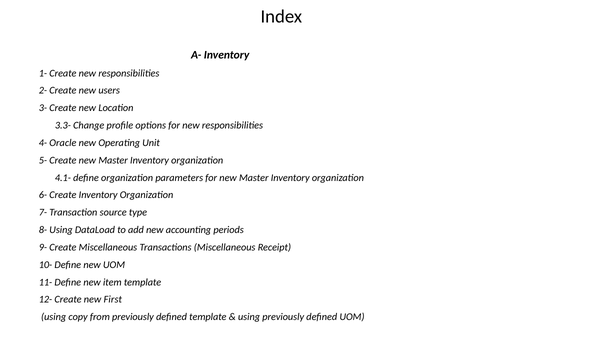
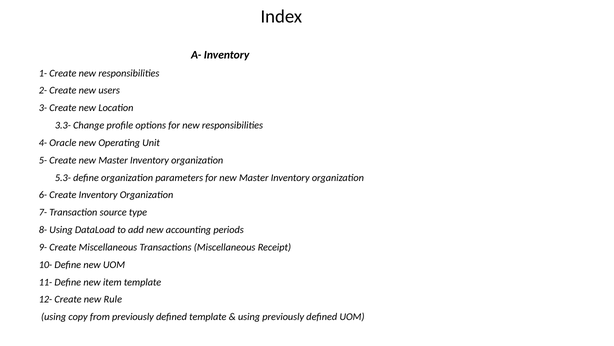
4.1-: 4.1- -> 5.3- (63, 177)
First: First -> Rule (113, 299)
